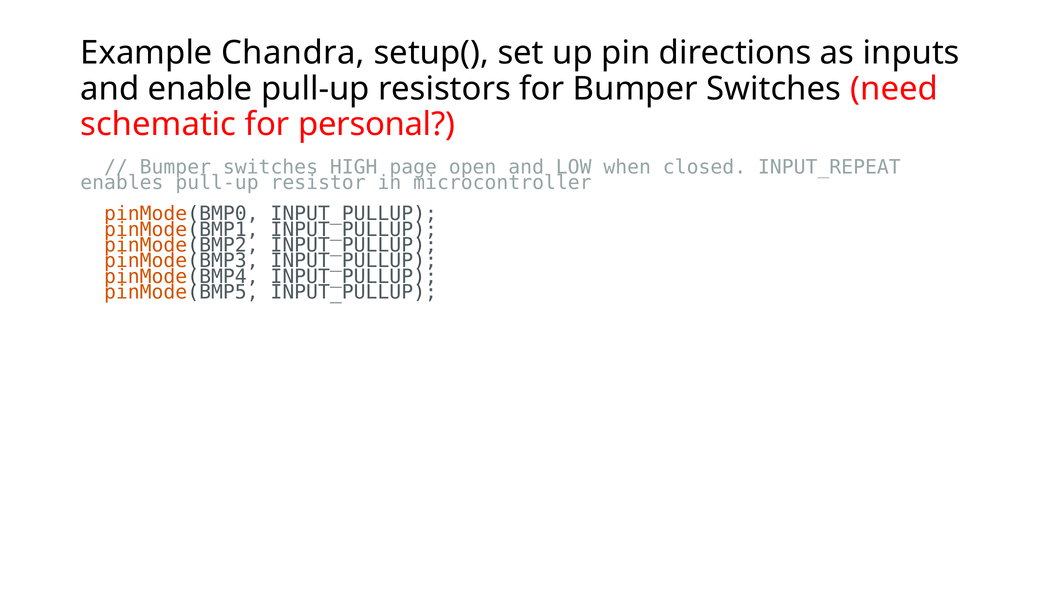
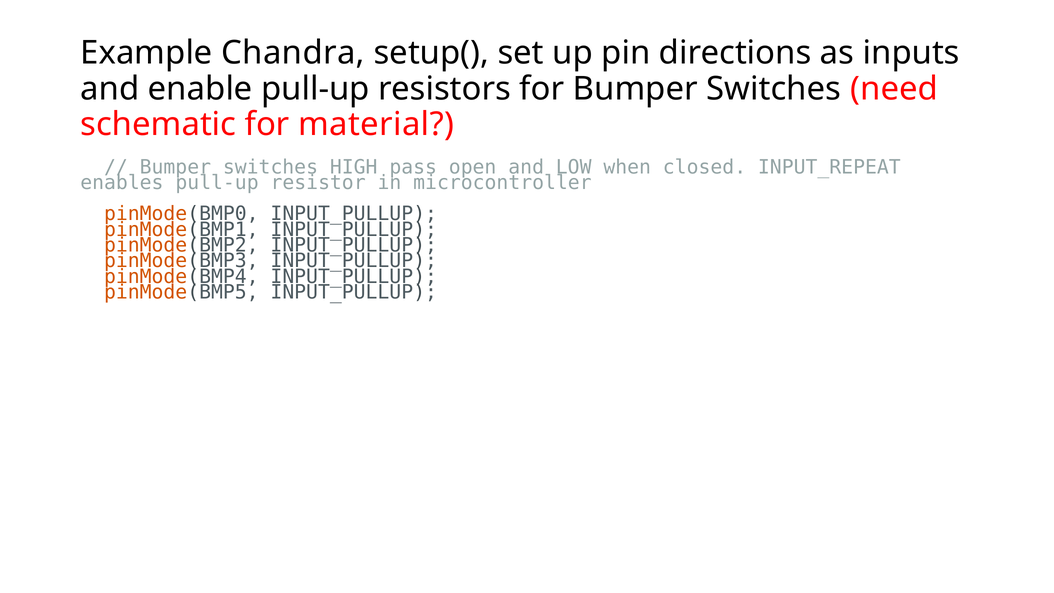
personal: personal -> material (376, 124)
page: page -> pass (413, 167)
